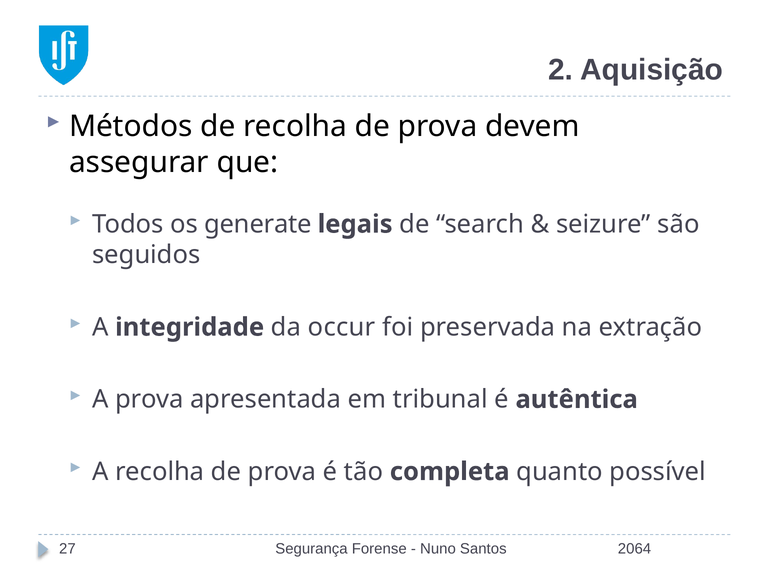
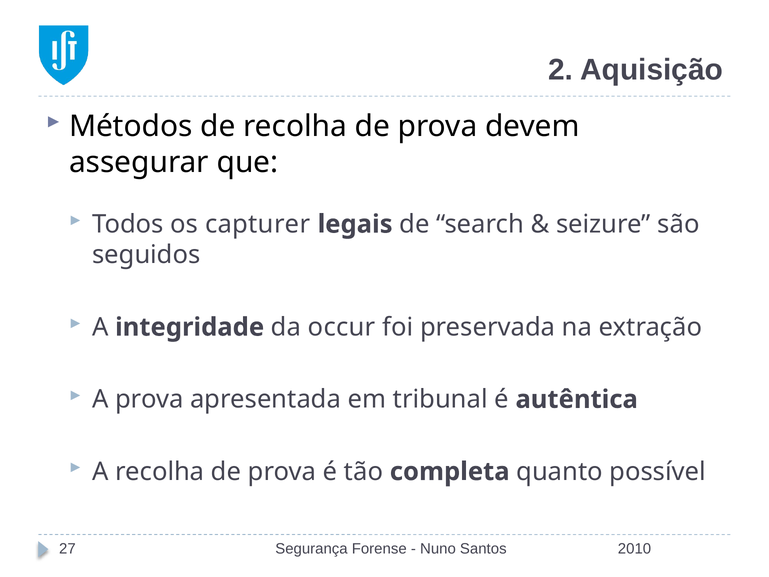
generate: generate -> capturer (258, 224)
2064: 2064 -> 2010 (635, 548)
